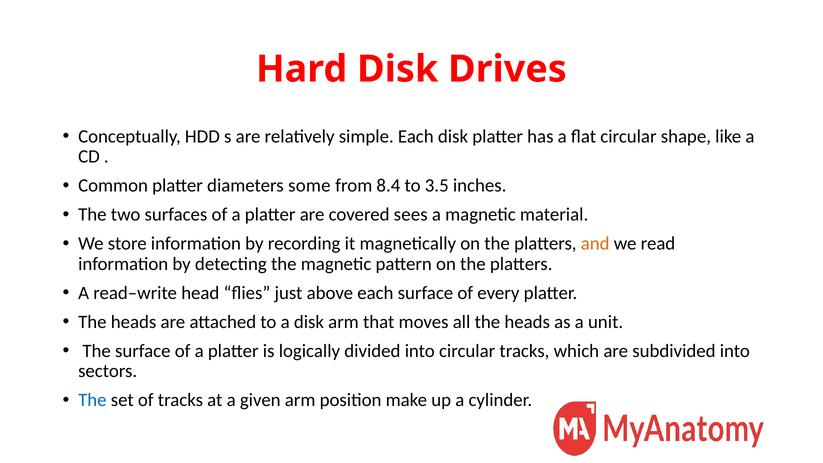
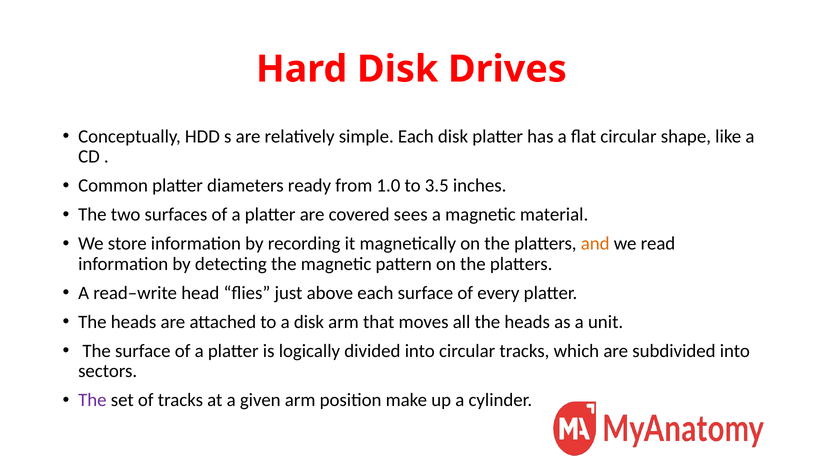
some: some -> ready (309, 186)
8.4: 8.4 -> 1.0 (388, 186)
The colour: blue -> purple (92, 400)
